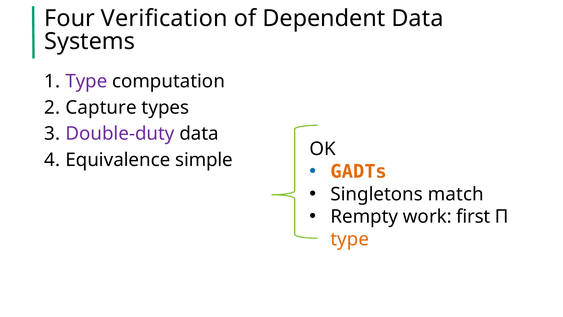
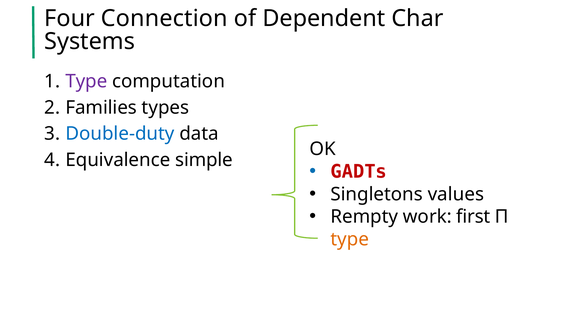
Verification: Verification -> Connection (164, 18)
Dependent Data: Data -> Char (418, 18)
Capture: Capture -> Families (101, 107)
Double-duty colour: purple -> blue (120, 134)
GADTs colour: orange -> red (359, 172)
match: match -> values (456, 194)
